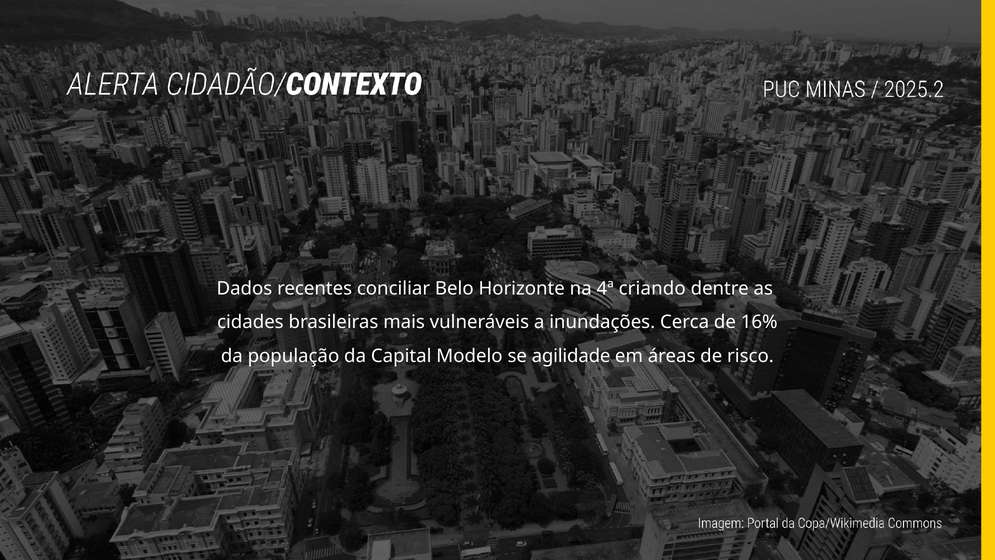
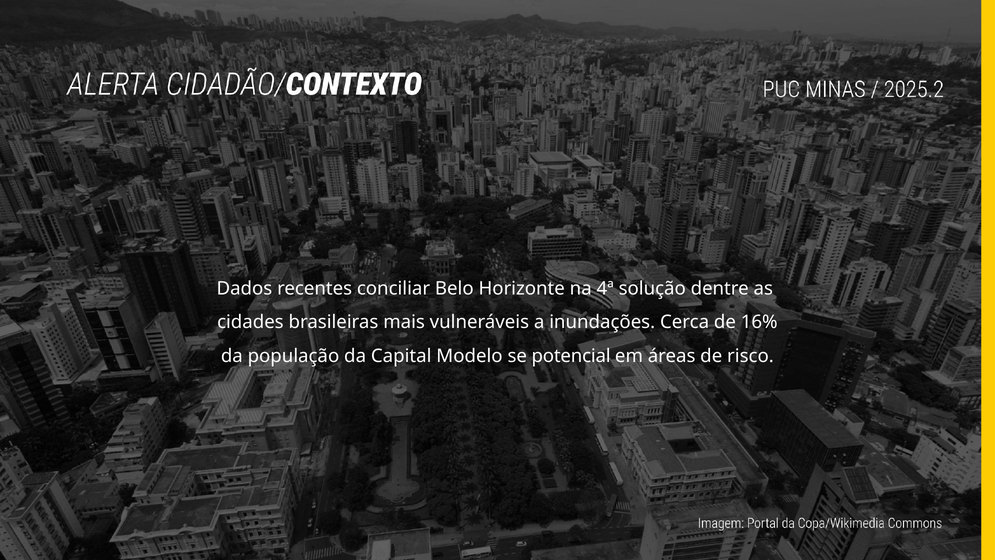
criando: criando -> solução (652, 289)
agilidade: agilidade -> potencial (571, 356)
